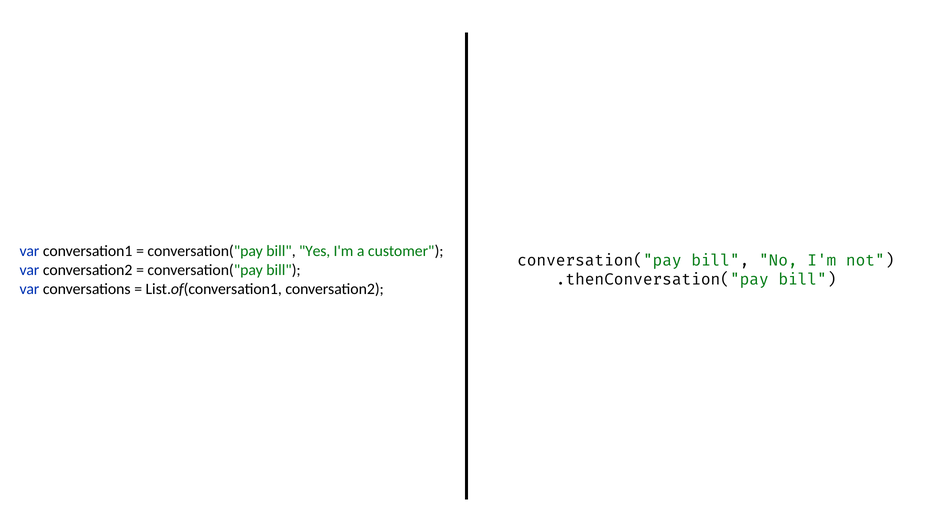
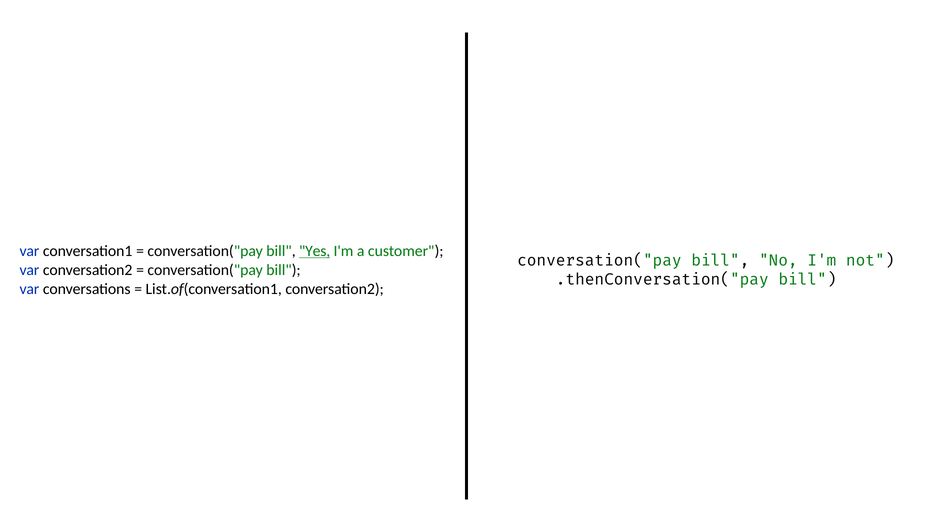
Yes underline: none -> present (315, 251)
